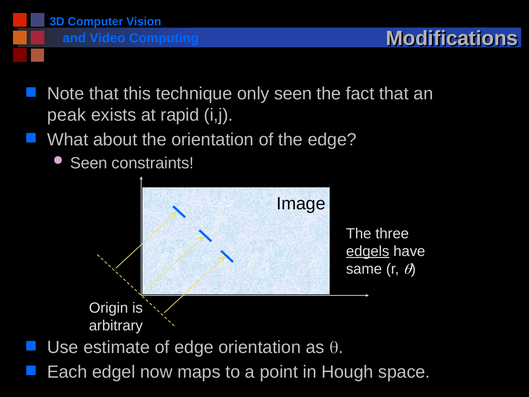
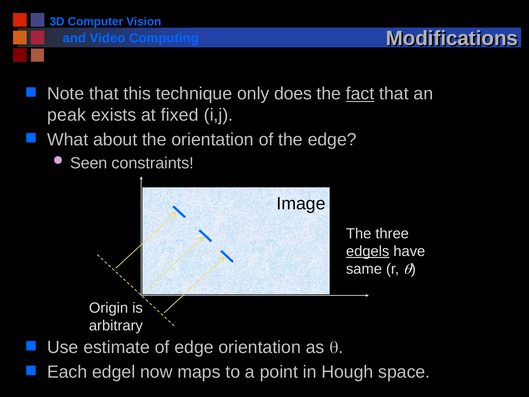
only seen: seen -> does (293, 94)
fact underline: none -> present (360, 94)
rapid: rapid -> fixed (180, 115)
